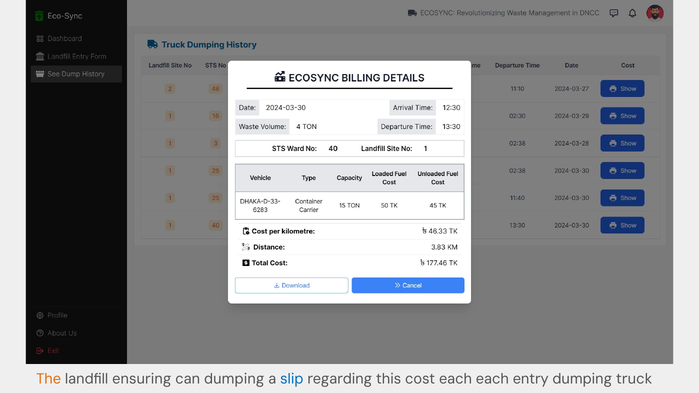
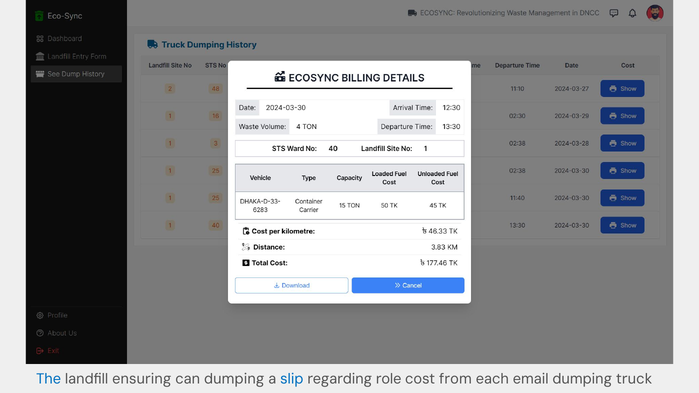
The colour: orange -> blue (49, 379)
this: this -> role (389, 379)
cost each: each -> from (455, 379)
entry: entry -> email (531, 379)
